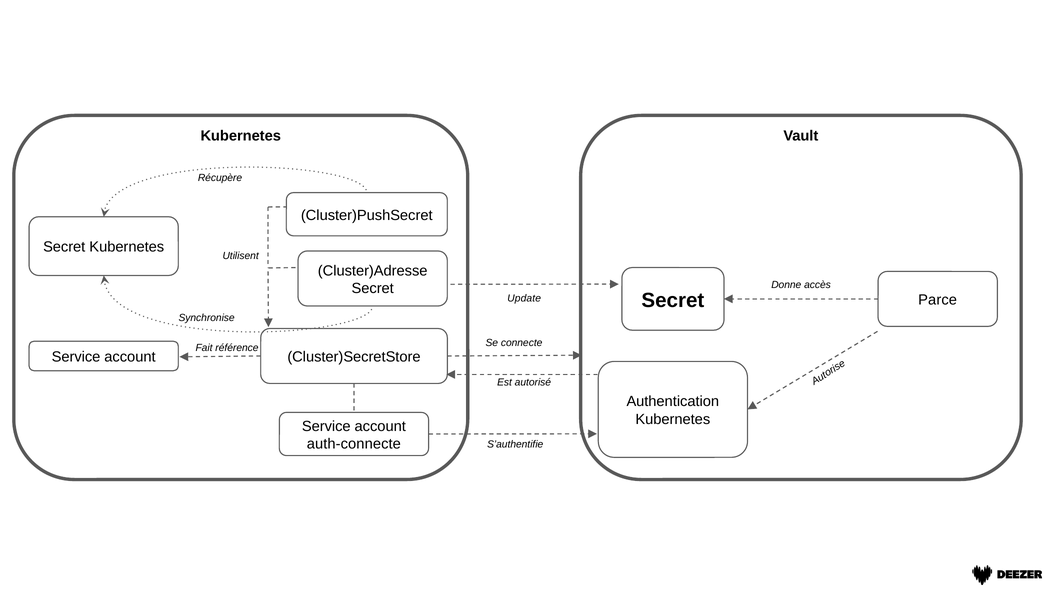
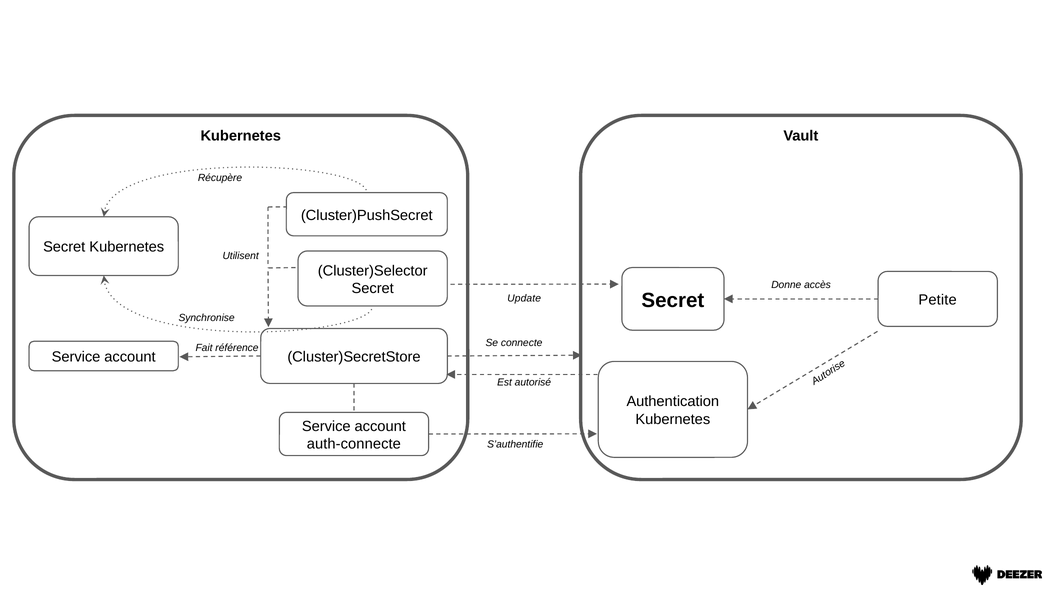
Cluster)Adresse: Cluster)Adresse -> Cluster)Selector (373, 270)
Parce: Parce -> Petite (938, 300)
